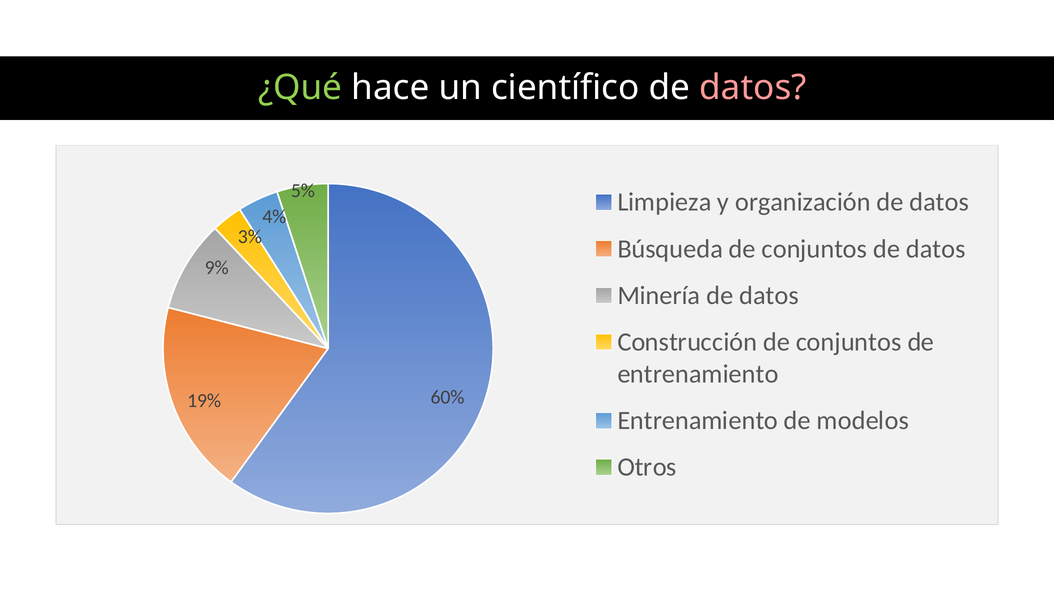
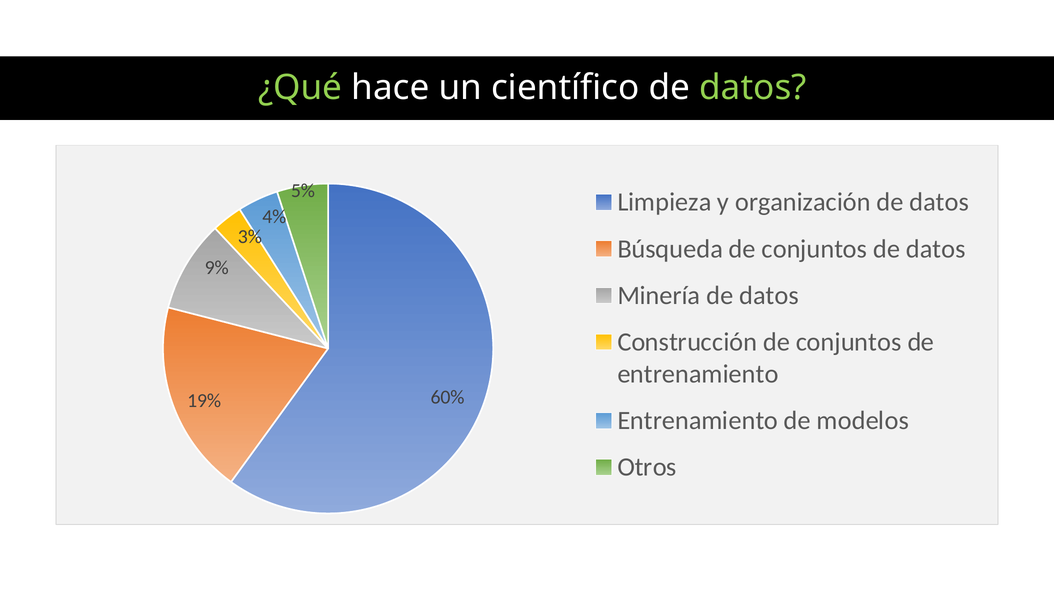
datos colour: pink -> light green (753, 88)
